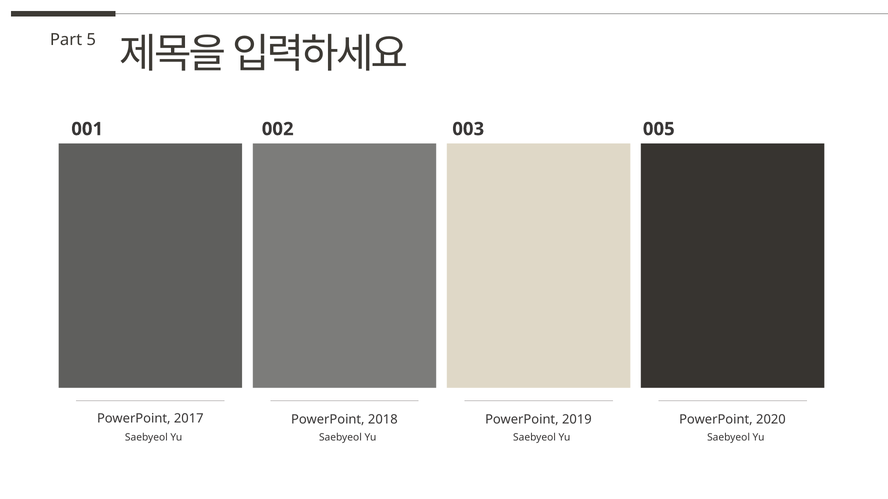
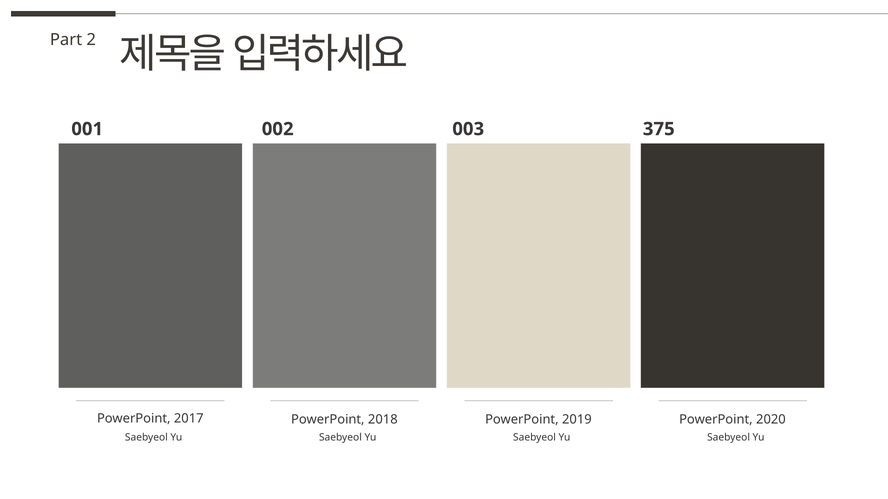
5: 5 -> 2 (91, 40)
005: 005 -> 375 (659, 129)
